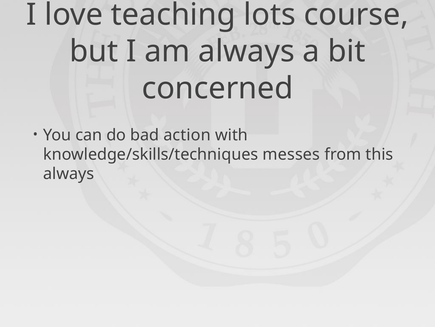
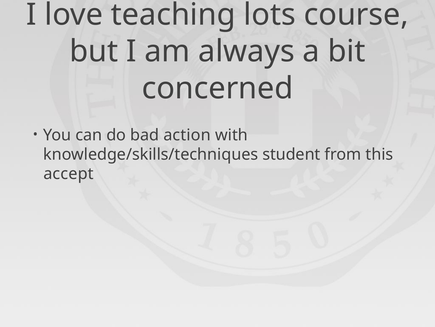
messes: messes -> student (291, 154)
always: always -> accept (69, 173)
